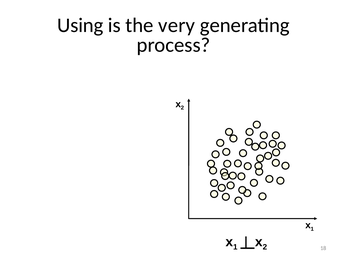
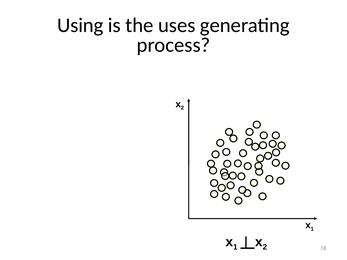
very: very -> uses (177, 25)
